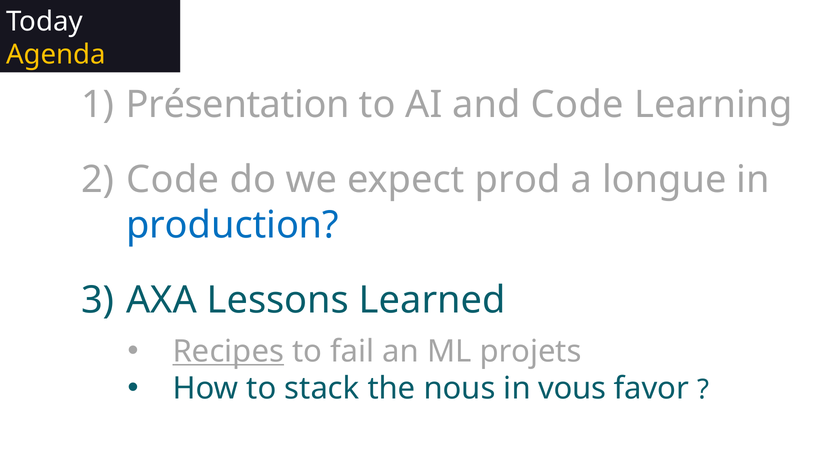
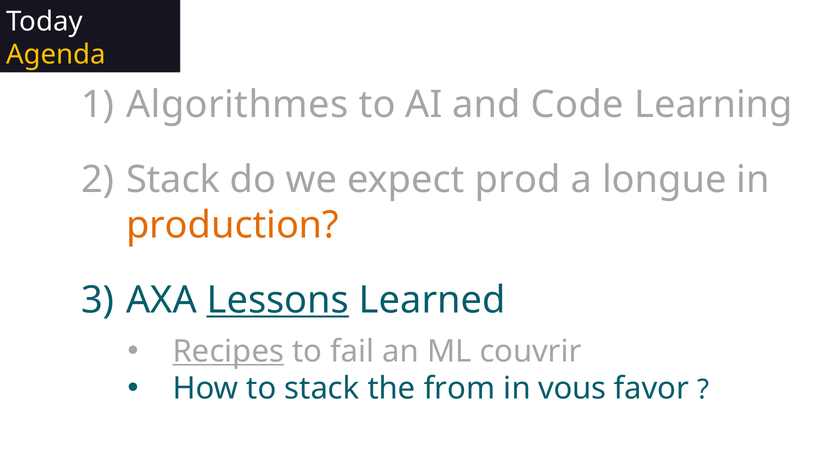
Présentation: Présentation -> Algorithmes (237, 105)
Code: Code -> Stack (173, 180)
production colour: blue -> orange (232, 225)
Lessons underline: none -> present (278, 300)
projets: projets -> couvrir (531, 352)
nous: nous -> from (459, 389)
